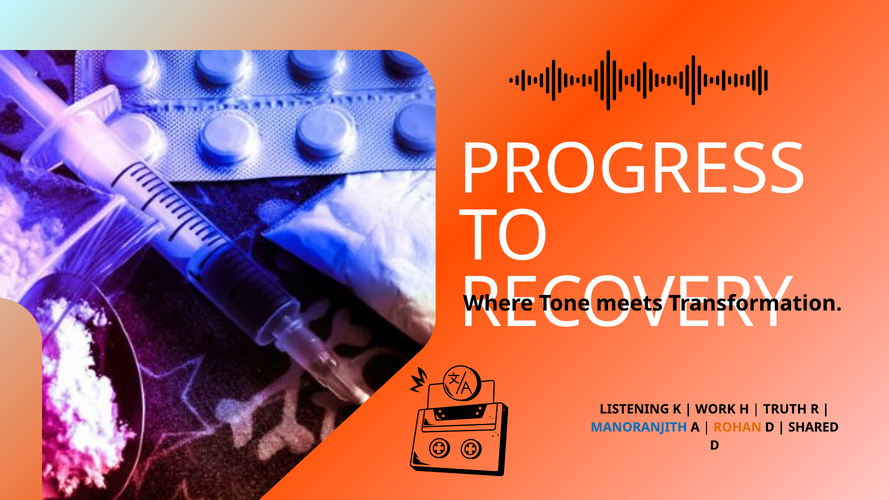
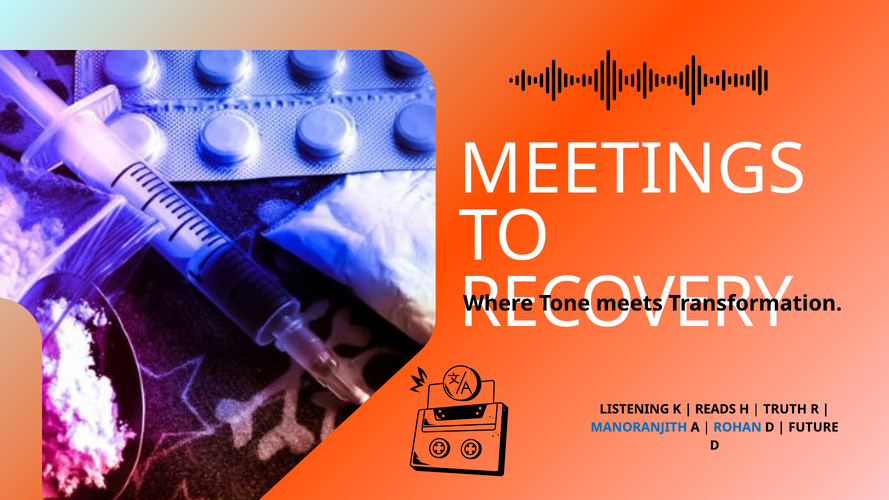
PROGRESS: PROGRESS -> MEETINGS (633, 170)
WORK: WORK -> READS (715, 409)
ROHAN colour: orange -> blue (738, 427)
SHARED: SHARED -> FUTURE (813, 427)
